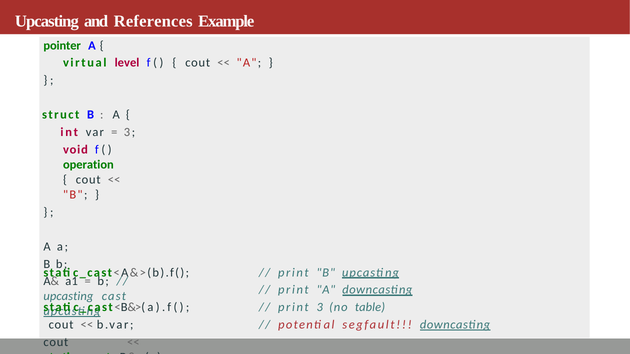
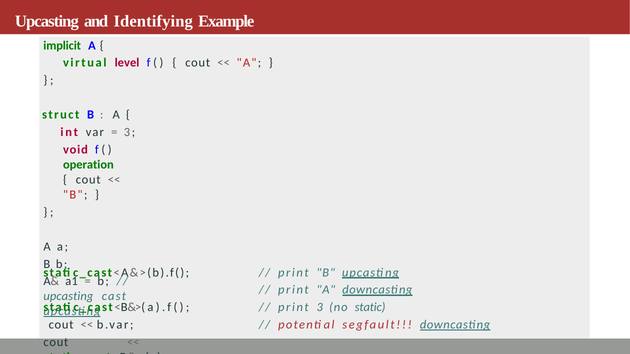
References: References -> Identifying (153, 22)
pointer: pointer -> implicit (62, 45)
table: table -> static (370, 308)
